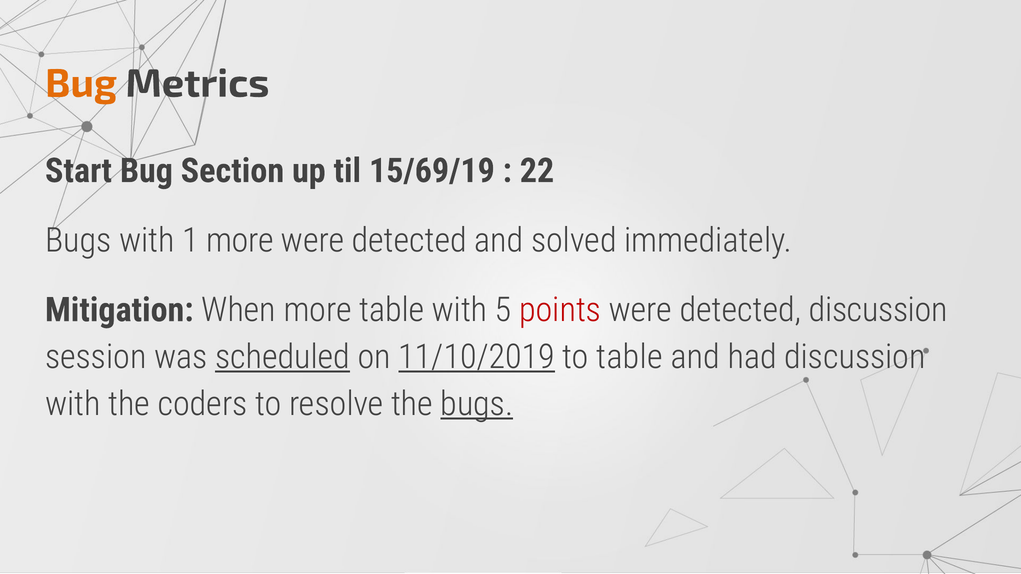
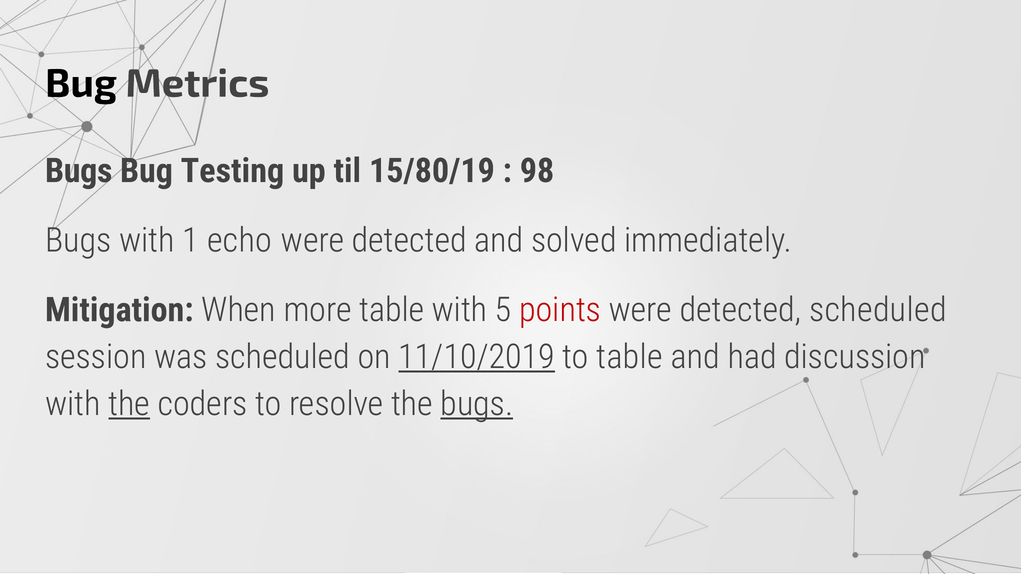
Bug colour: orange -> black (81, 84)
Start: Start -> Bugs (79, 171)
Section: Section -> Testing (232, 171)
15/69/19: 15/69/19 -> 15/80/19 (432, 171)
22: 22 -> 98 (537, 171)
1 more: more -> echo (240, 241)
detected discussion: discussion -> scheduled (878, 310)
scheduled underline: present -> none (283, 357)
the underline: none -> present (129, 404)
